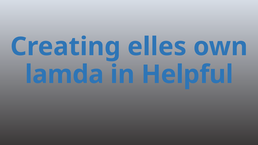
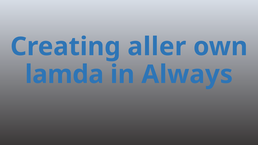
elles: elles -> aller (157, 47)
Helpful: Helpful -> Always (187, 75)
